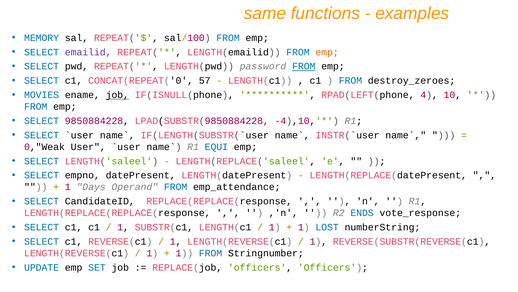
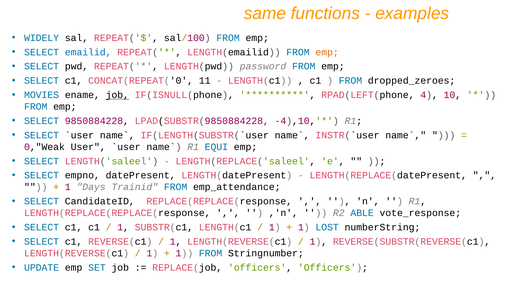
MEMORY: MEMORY -> WIDELY (42, 38)
emailid colour: purple -> blue (88, 52)
FROM underline: present -> none (304, 66)
57: 57 -> 11 (205, 81)
destroy_zeroes: destroy_zeroes -> dropped_zeroes (412, 81)
Operand: Operand -> Trainid (135, 187)
ENDS: ENDS -> ABLE (362, 213)
